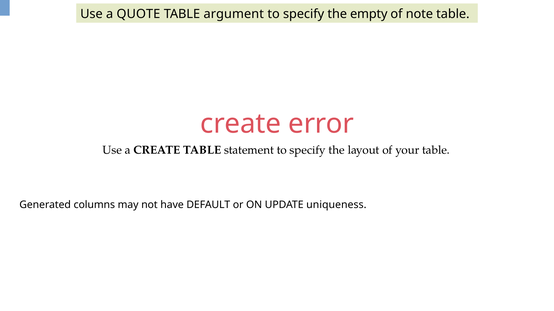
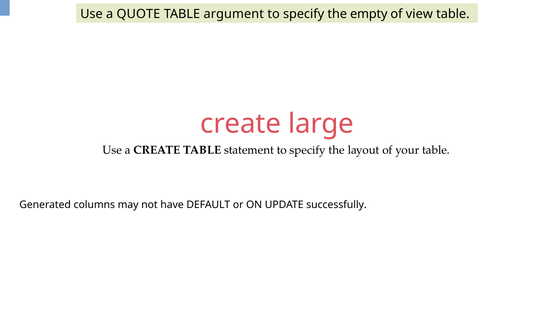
note: note -> view (419, 14)
error: error -> large (321, 124)
uniqueness: uniqueness -> successfully (336, 205)
